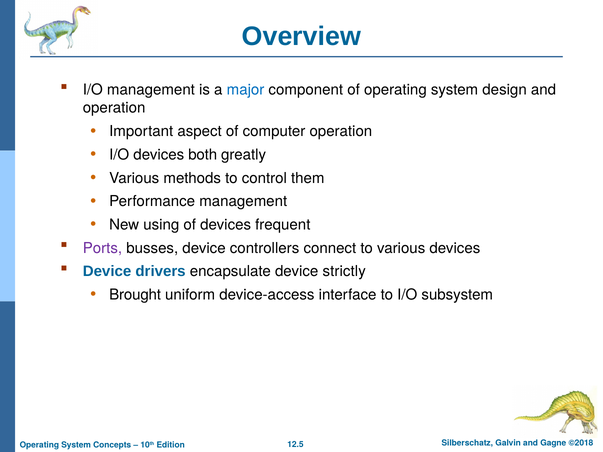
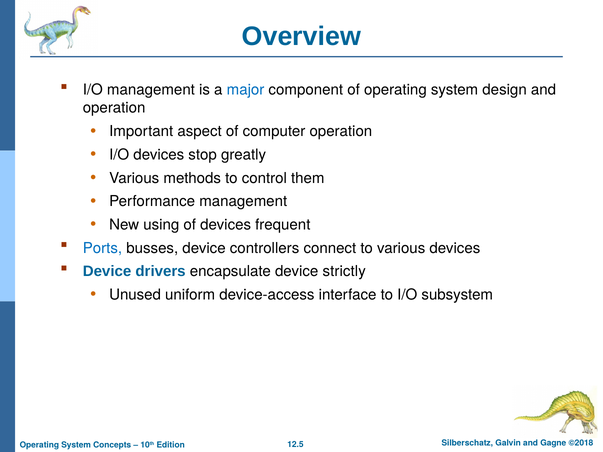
both: both -> stop (203, 155)
Ports colour: purple -> blue (102, 248)
Brought: Brought -> Unused (135, 295)
